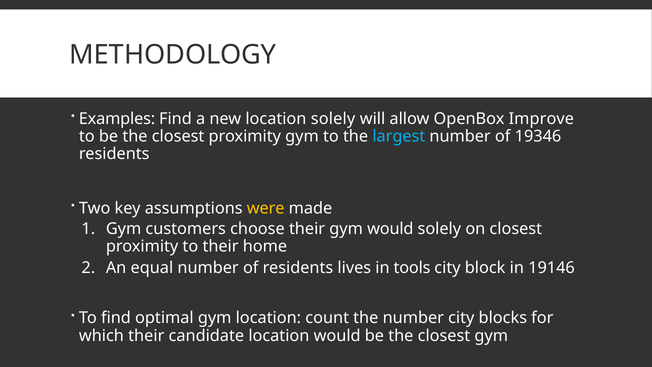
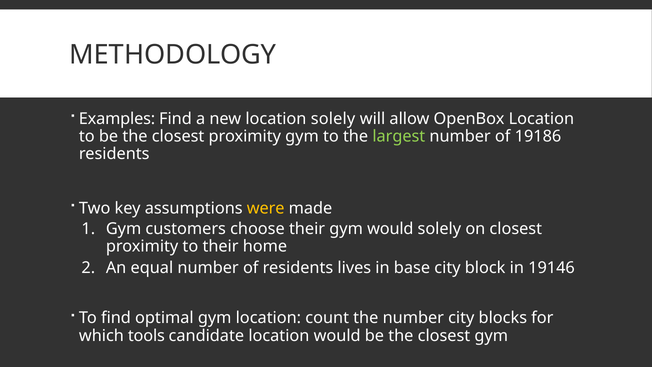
OpenBox Improve: Improve -> Location (541, 119)
largest colour: light blue -> light green (399, 136)
19346: 19346 -> 19186 (538, 136)
tools: tools -> base (412, 268)
which their: their -> tools (146, 335)
